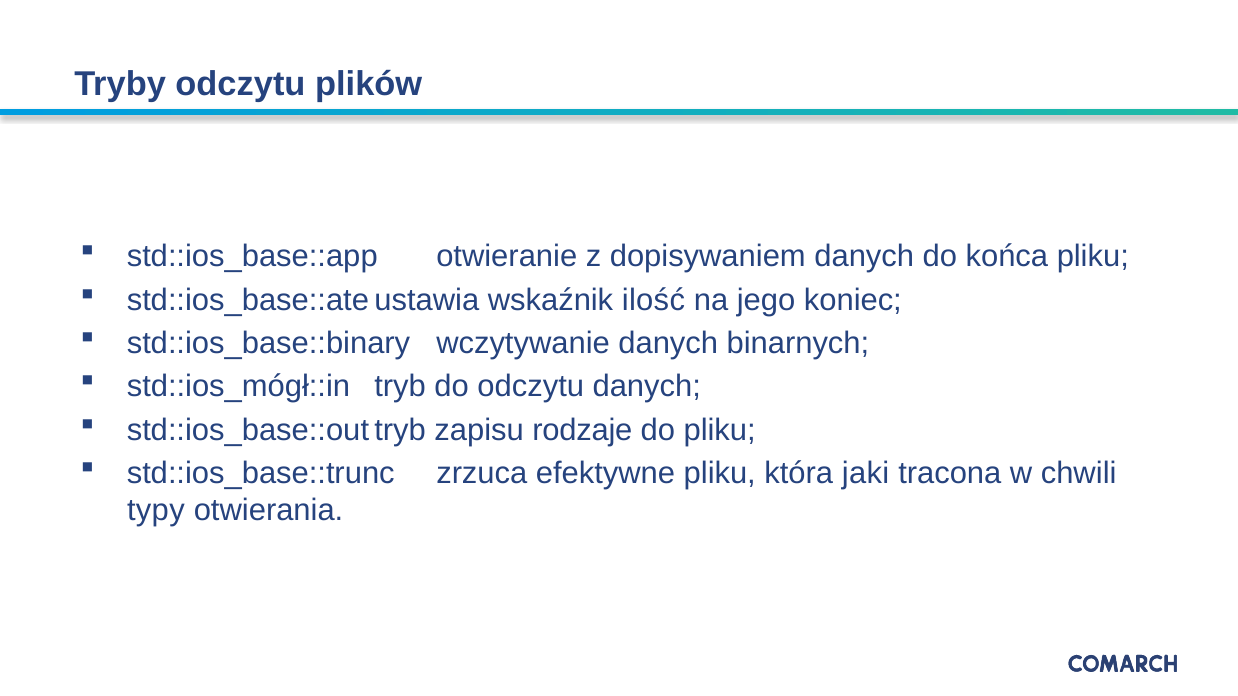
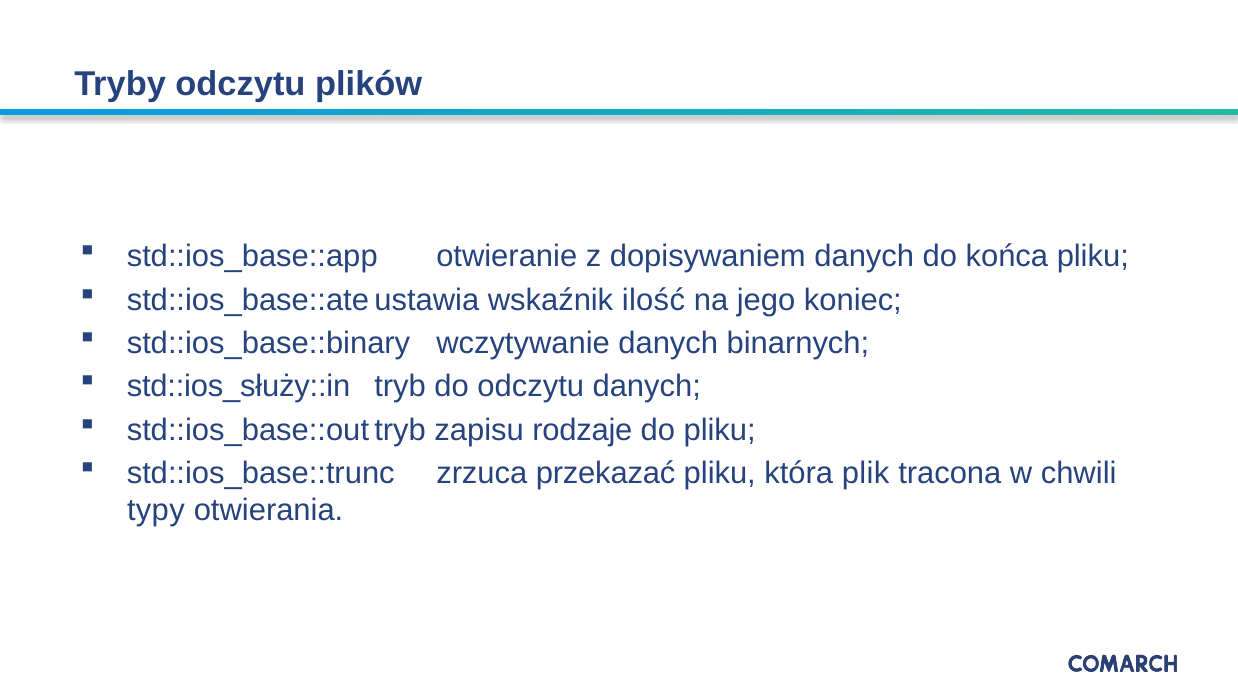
std::ios_mógł::in: std::ios_mógł::in -> std::ios_służy::in (239, 387)
efektywne: efektywne -> przekazać (606, 474)
jaki: jaki -> plik (866, 474)
